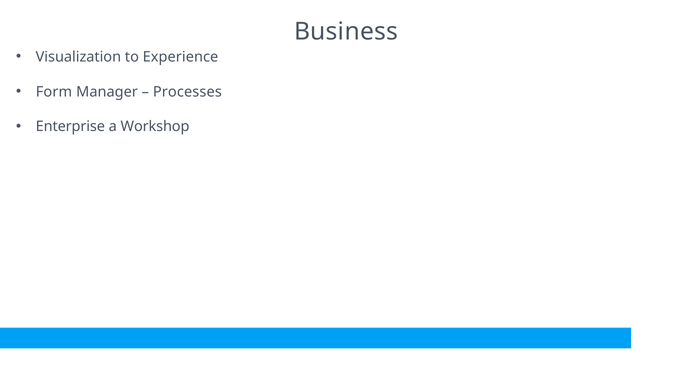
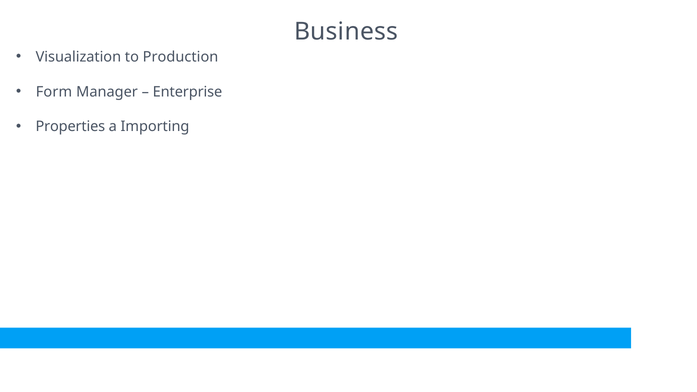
Experience: Experience -> Production (181, 57)
Processes: Processes -> Enterprise (187, 92)
Enterprise: Enterprise -> Properties (70, 127)
Workshop: Workshop -> Importing (155, 127)
